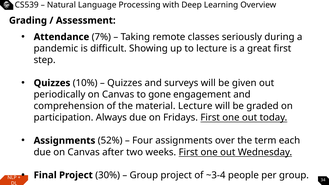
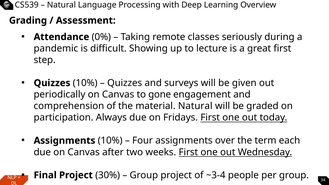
7%: 7% -> 0% (101, 37)
material Lecture: Lecture -> Natural (195, 106)
Assignments 52%: 52% -> 10% (110, 141)
